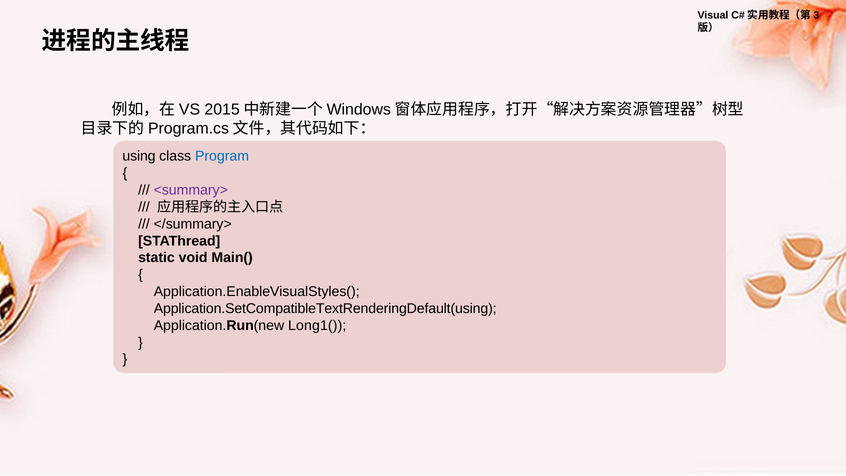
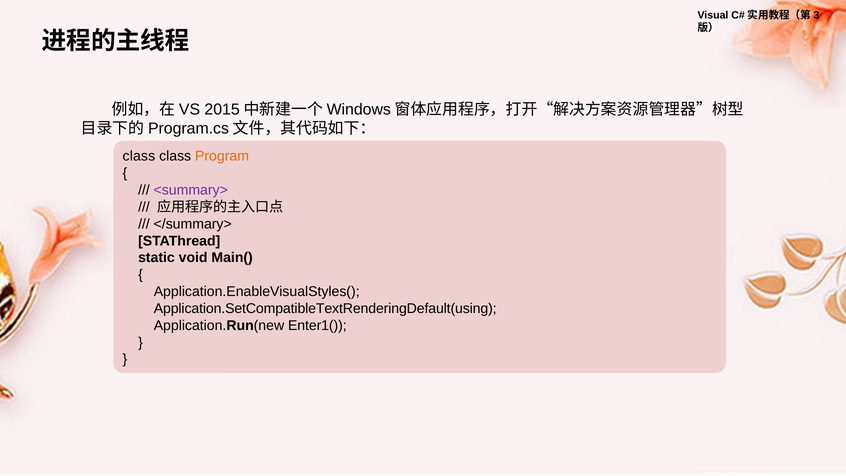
using: using -> class (139, 156)
Program colour: blue -> orange (222, 156)
Long1(: Long1( -> Enter1( (317, 325)
